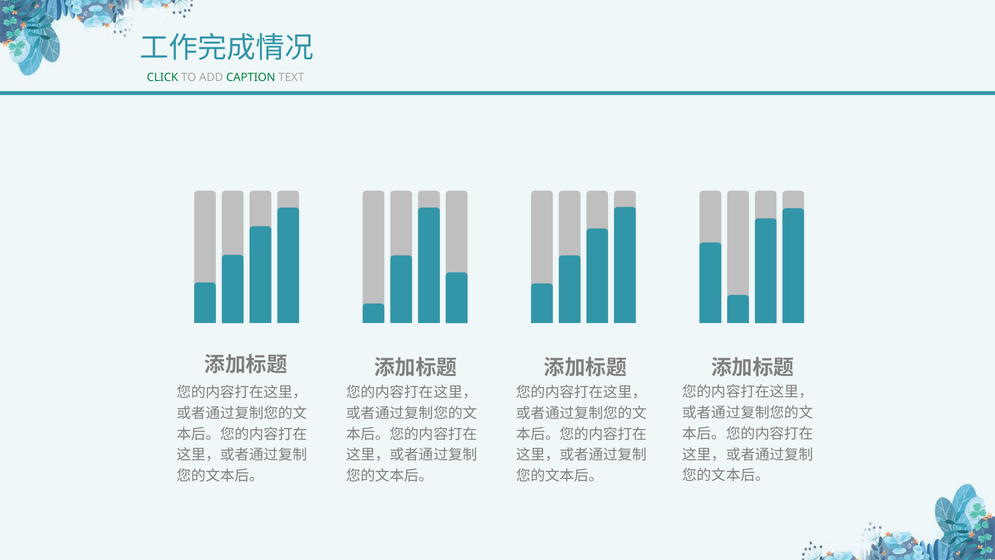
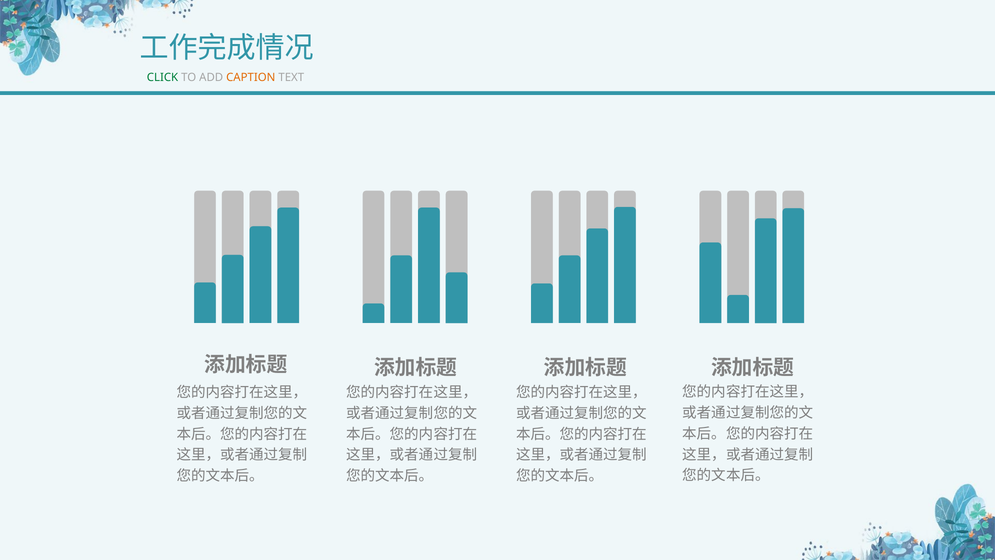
CAPTION colour: green -> orange (251, 78)
